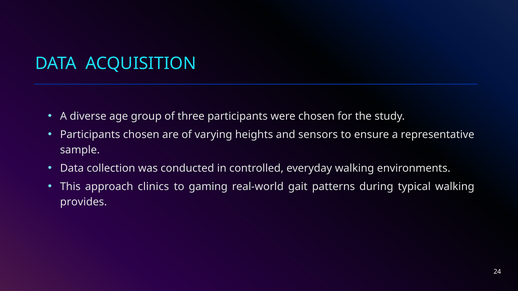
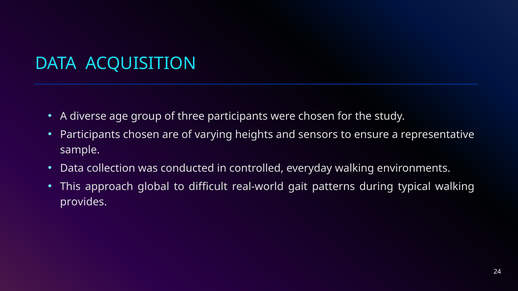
clinics: clinics -> global (153, 187)
gaming: gaming -> difficult (208, 187)
